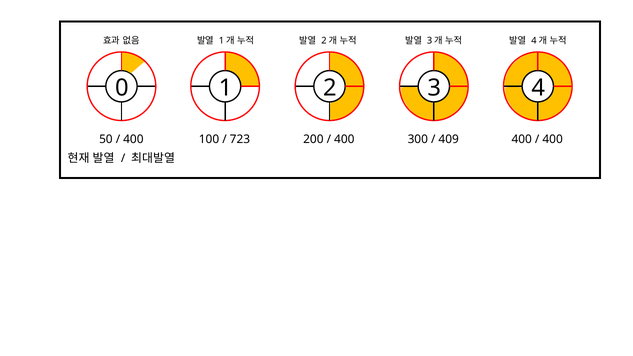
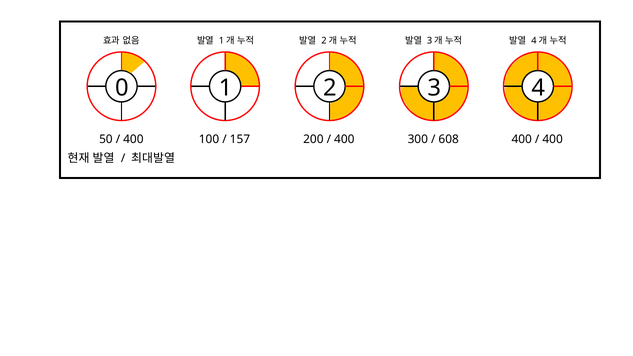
723: 723 -> 157 (240, 140)
409: 409 -> 608 (449, 140)
